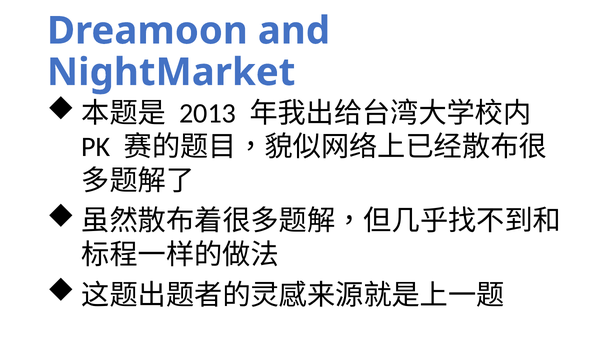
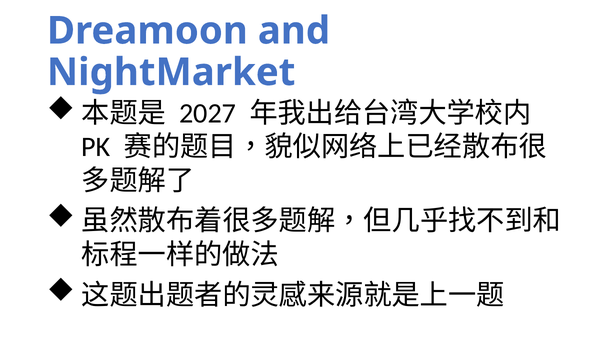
2013: 2013 -> 2027 (208, 113)
